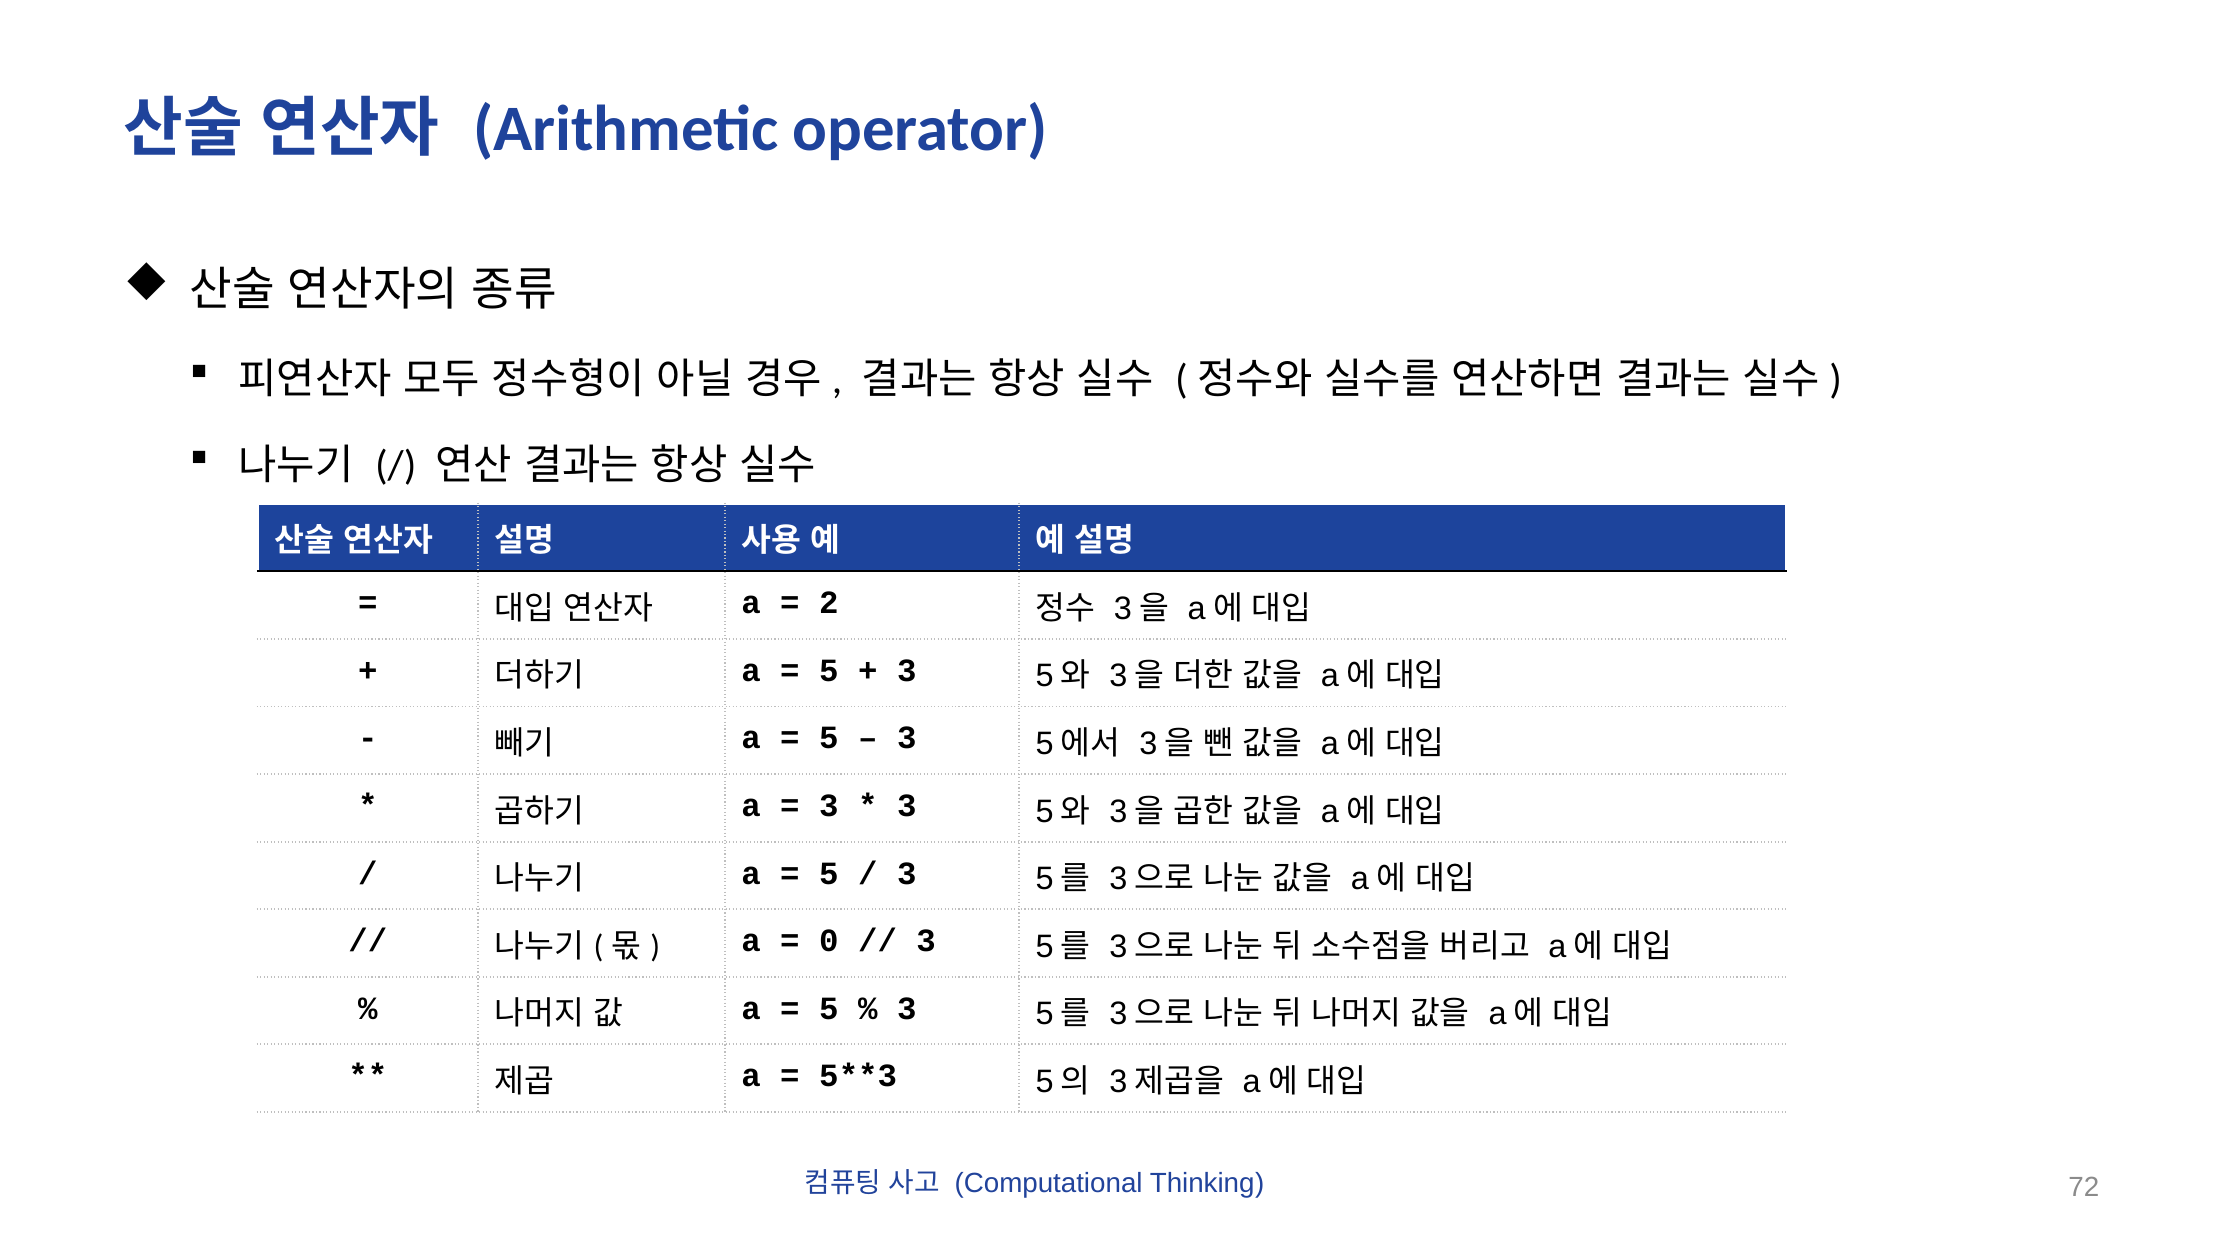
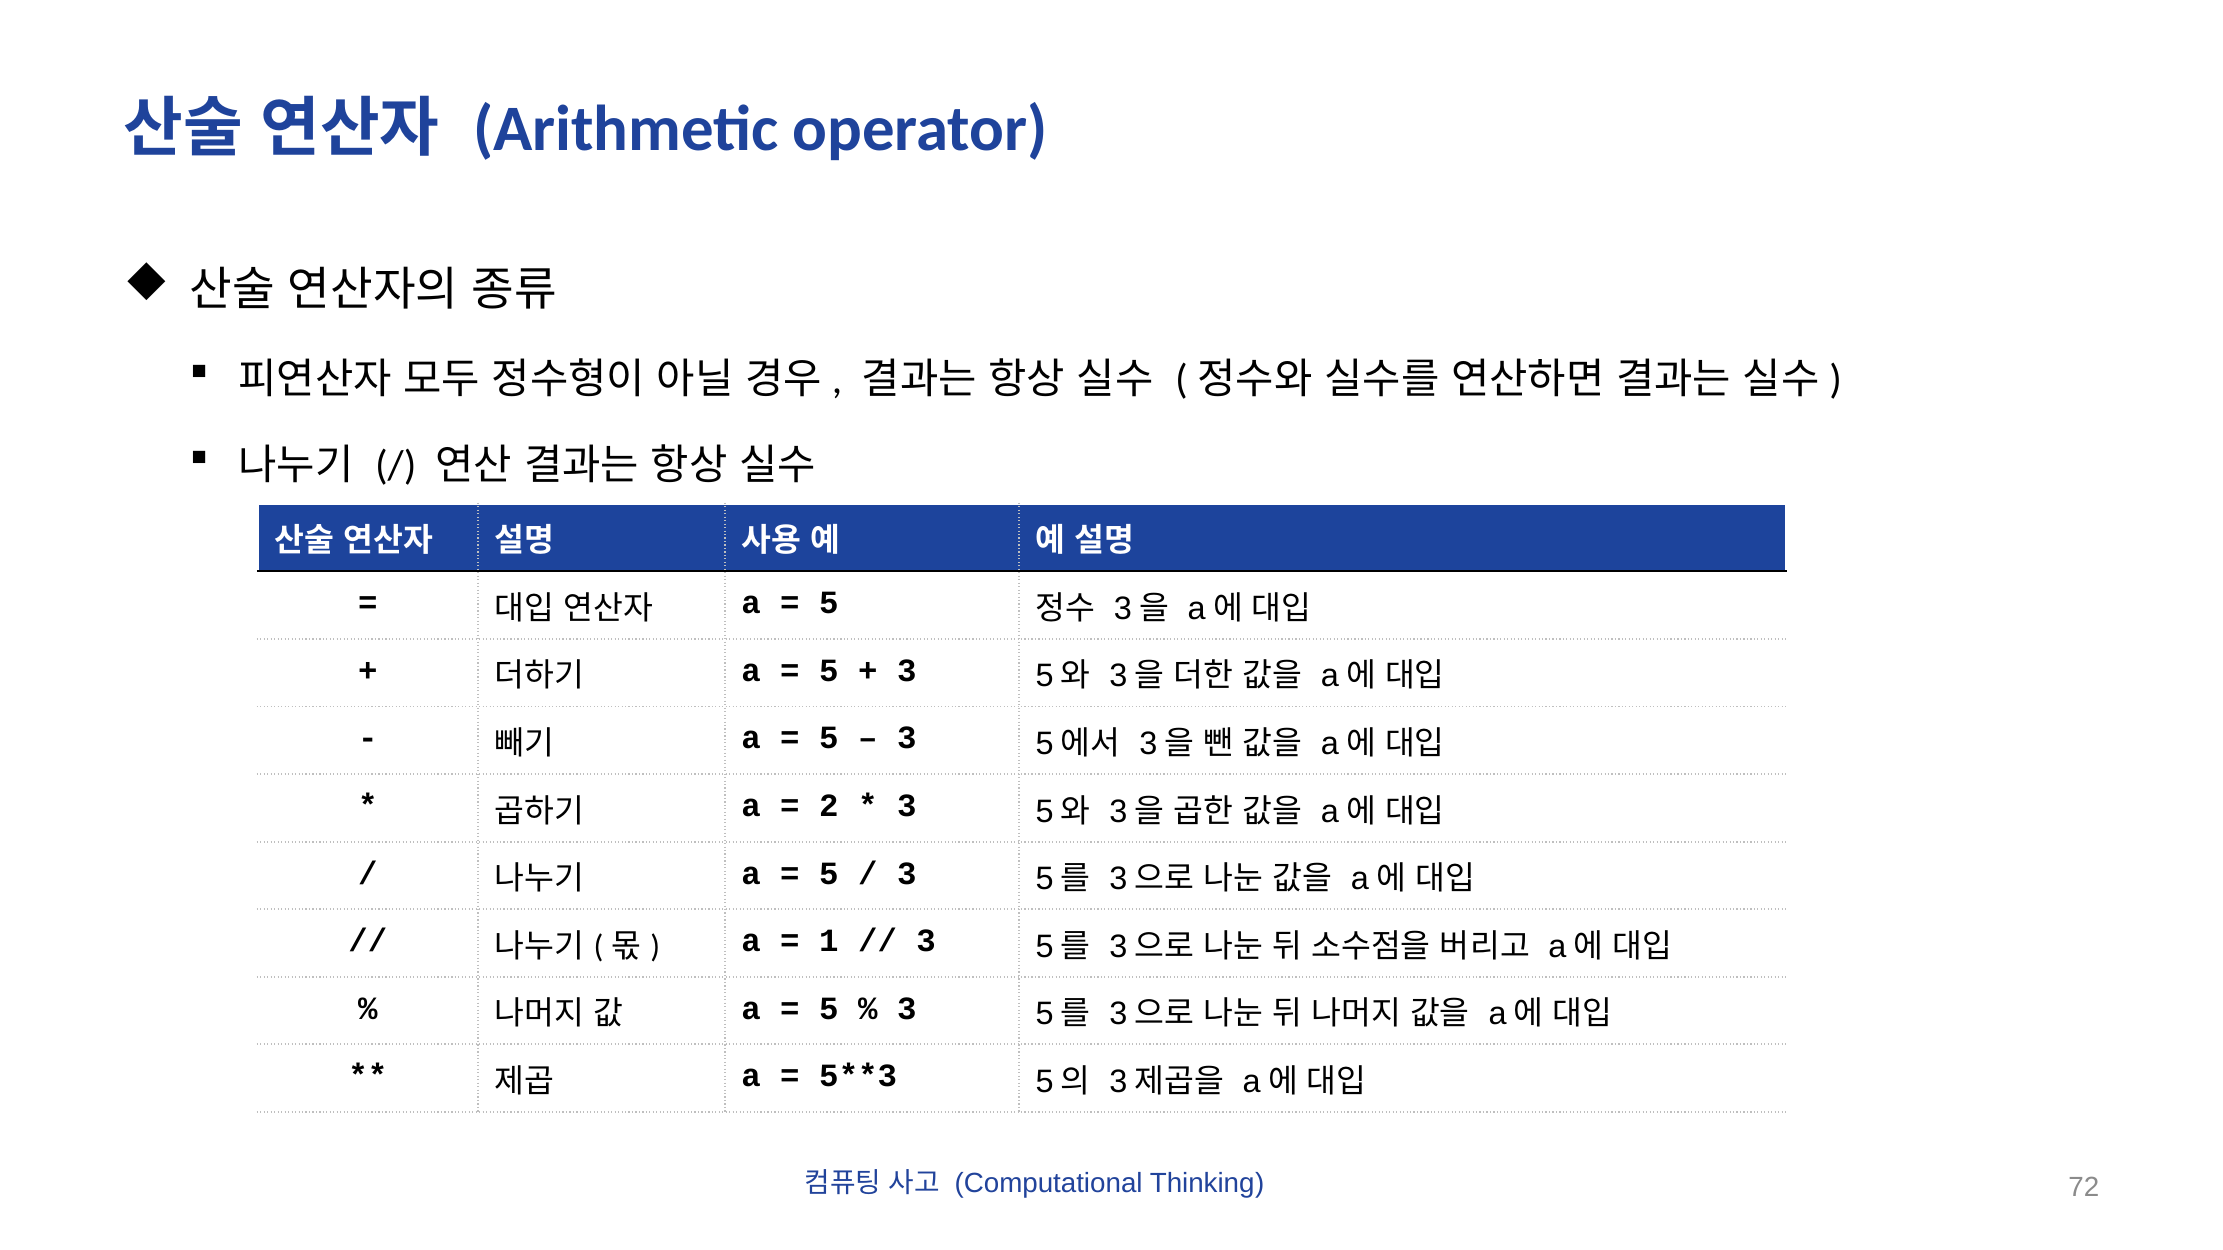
2: 2 -> 5 (829, 603)
3: 3 -> 2 (829, 806)
0: 0 -> 1 (829, 941)
